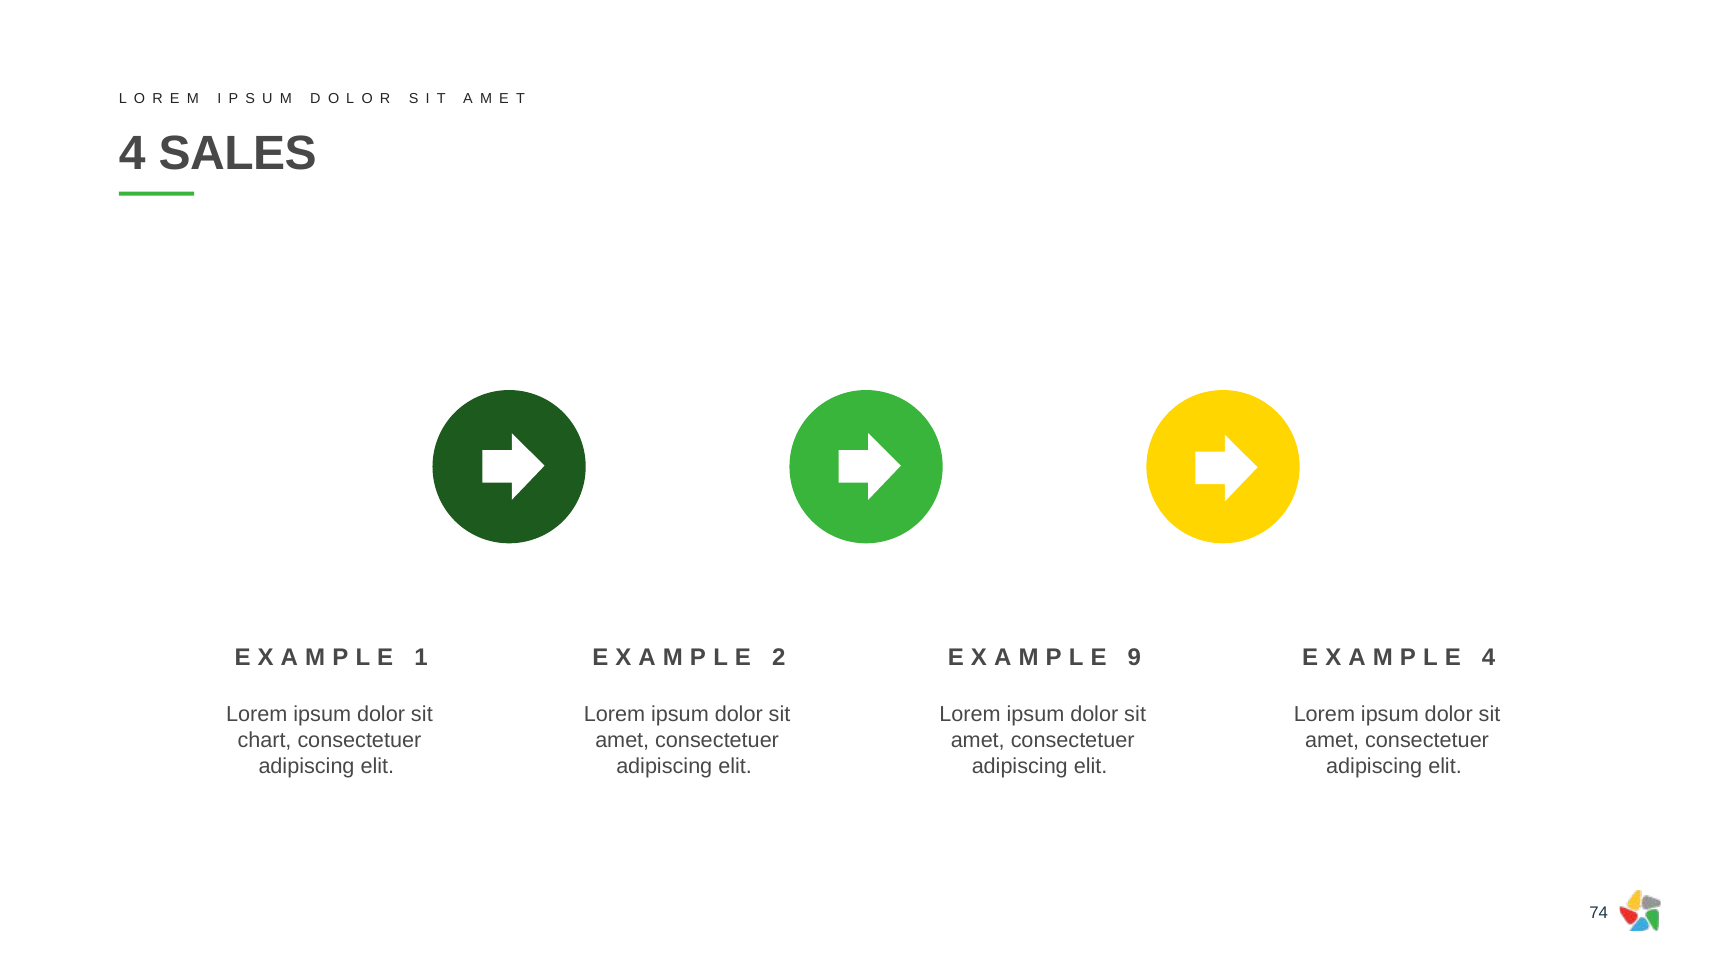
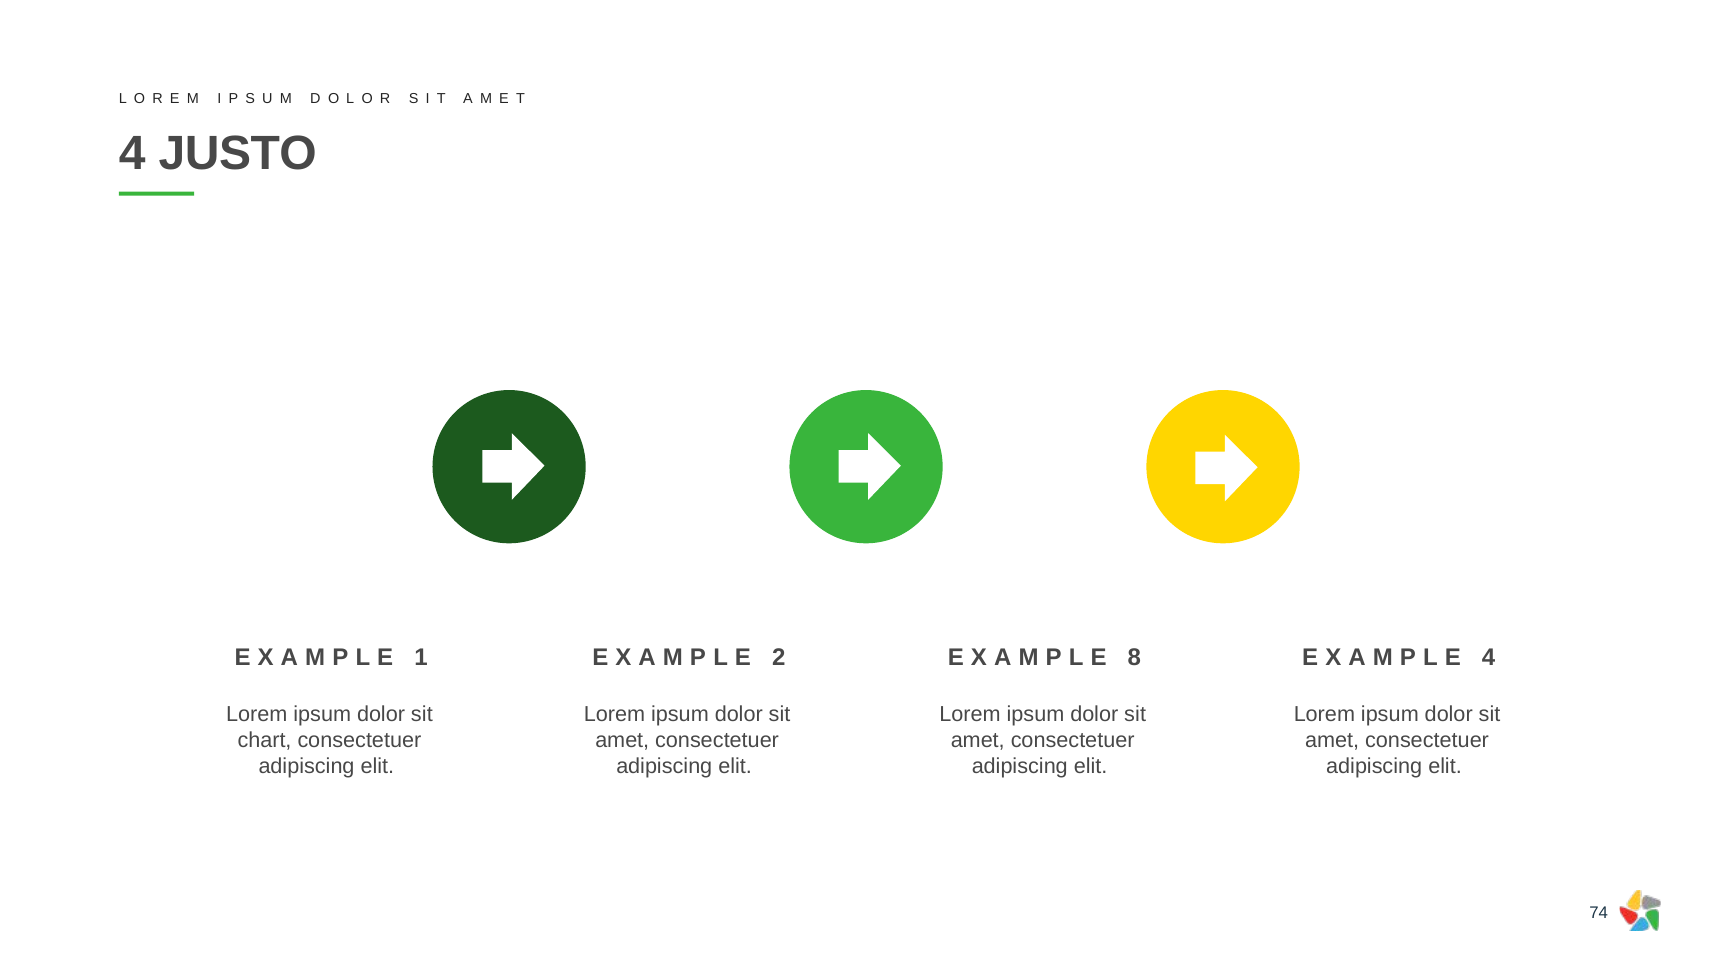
SALES: SALES -> JUSTO (238, 154)
9: 9 -> 8 (1134, 657)
